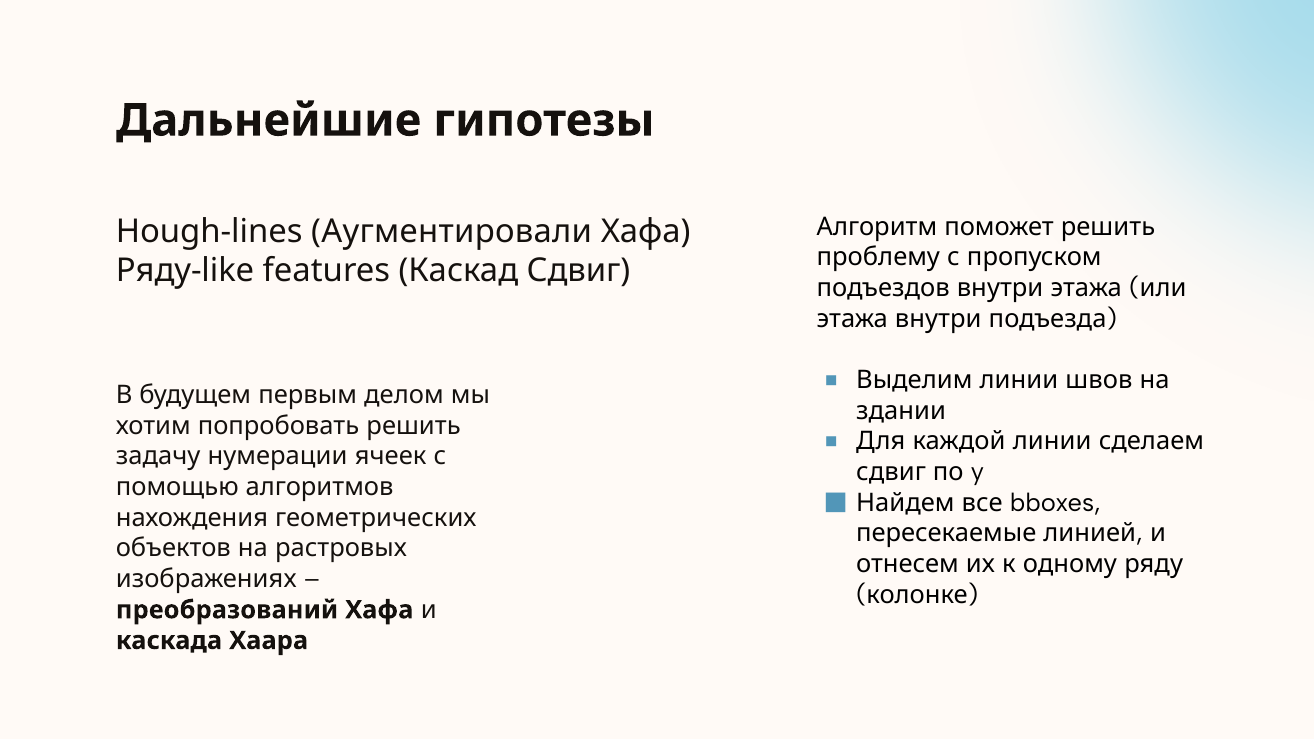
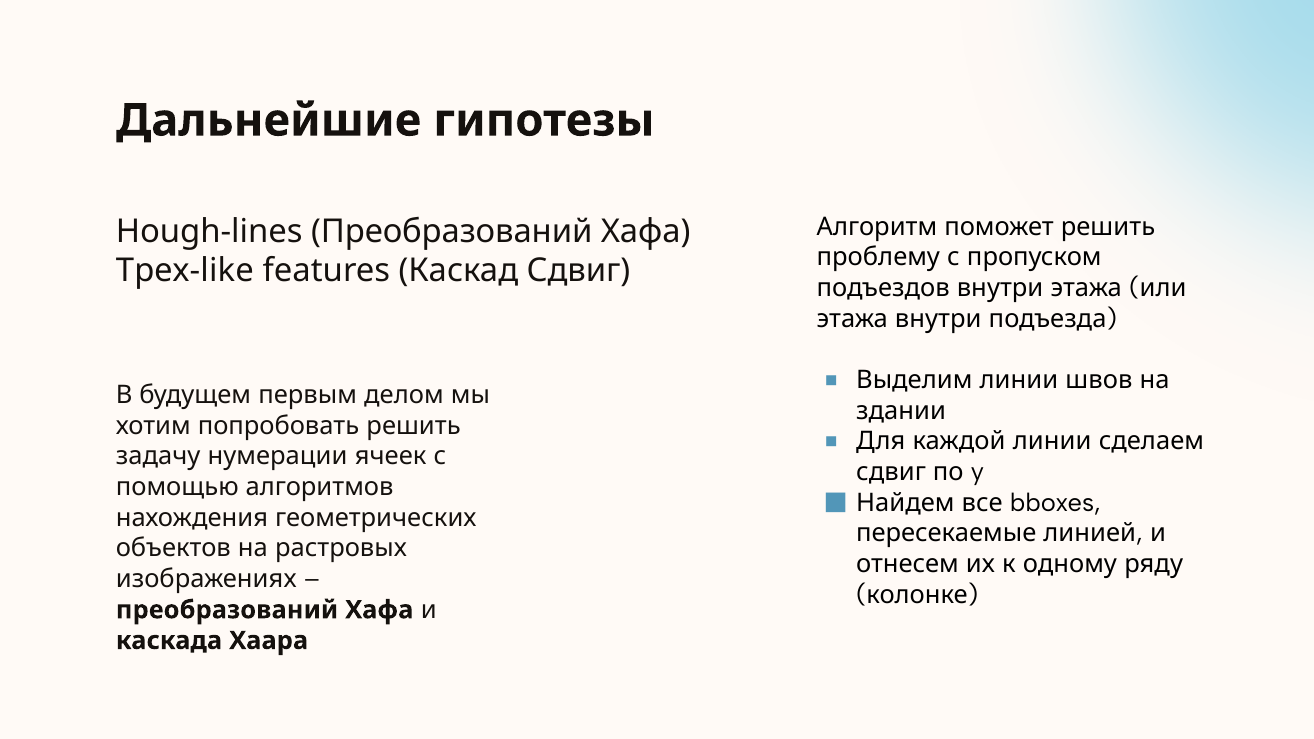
Hough-lines Аугментировали: Аугментировали -> Преобразований (452, 232)
Ряду-like: Ряду-like -> Трех-like (185, 271)
